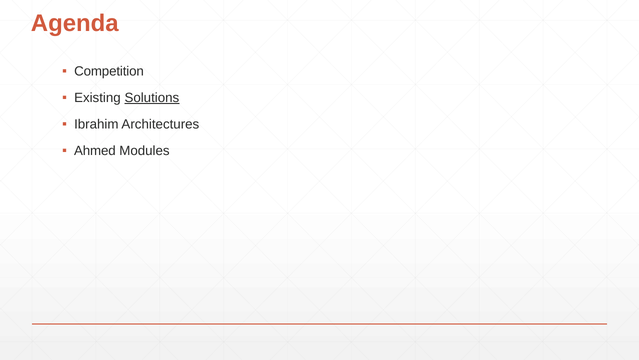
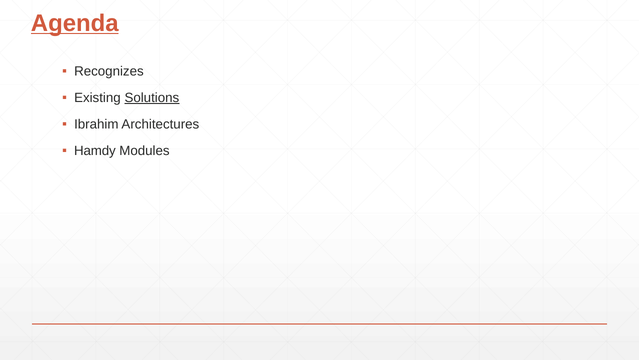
Agenda underline: none -> present (75, 23)
Competition: Competition -> Recognizes (109, 71)
Ahmed: Ahmed -> Hamdy (95, 150)
